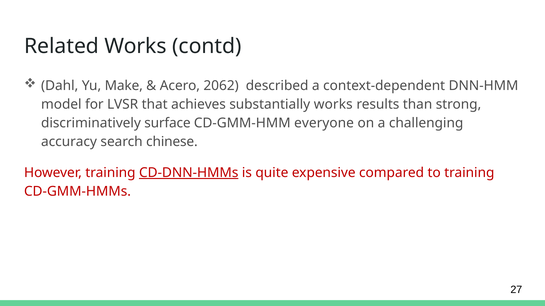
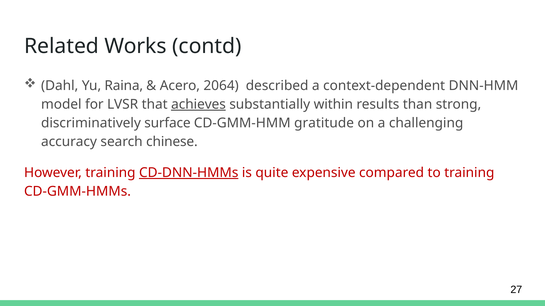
Make: Make -> Raina (124, 86)
2062: 2062 -> 2064 (221, 86)
achieves underline: none -> present (198, 105)
substantially works: works -> within (333, 105)
everyone: everyone -> gratitude (324, 123)
